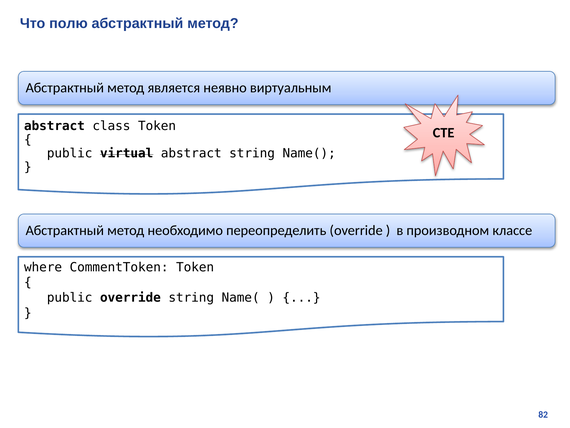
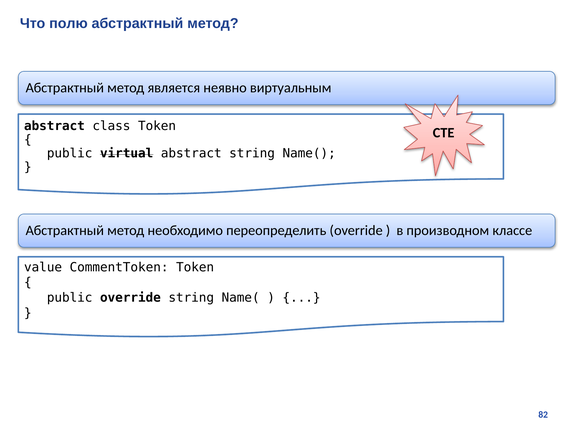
where: where -> value (43, 267)
